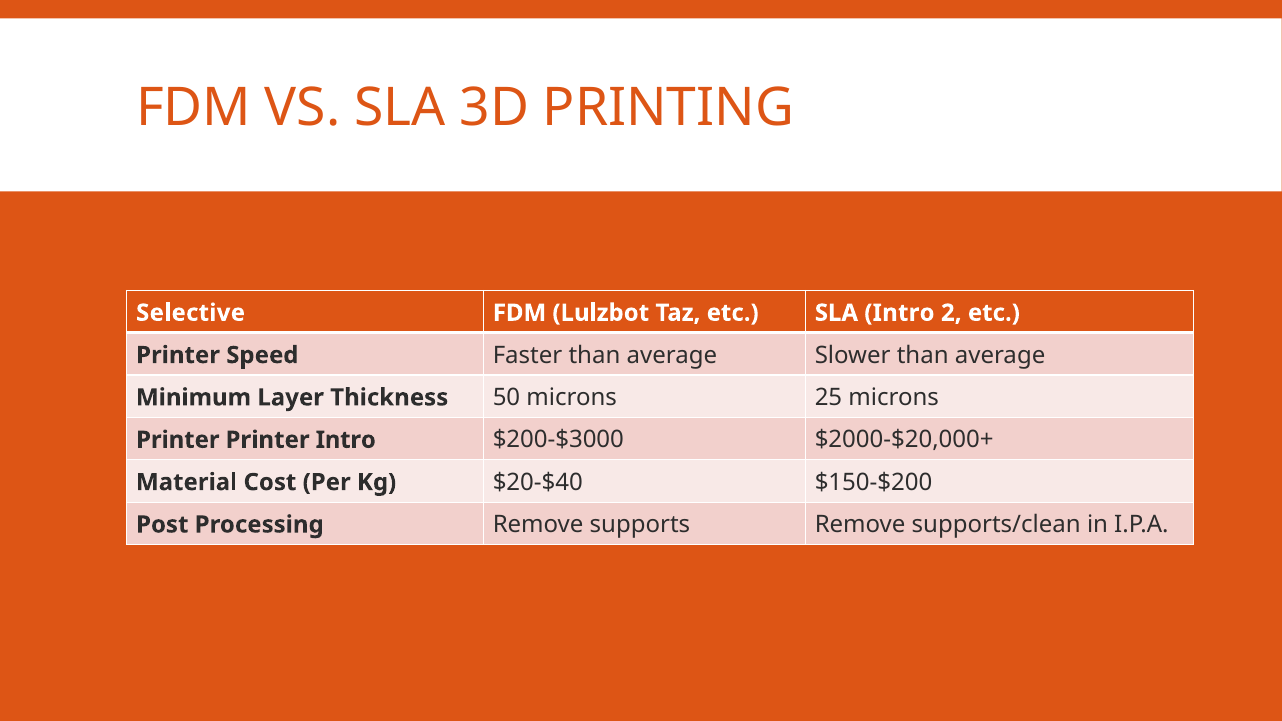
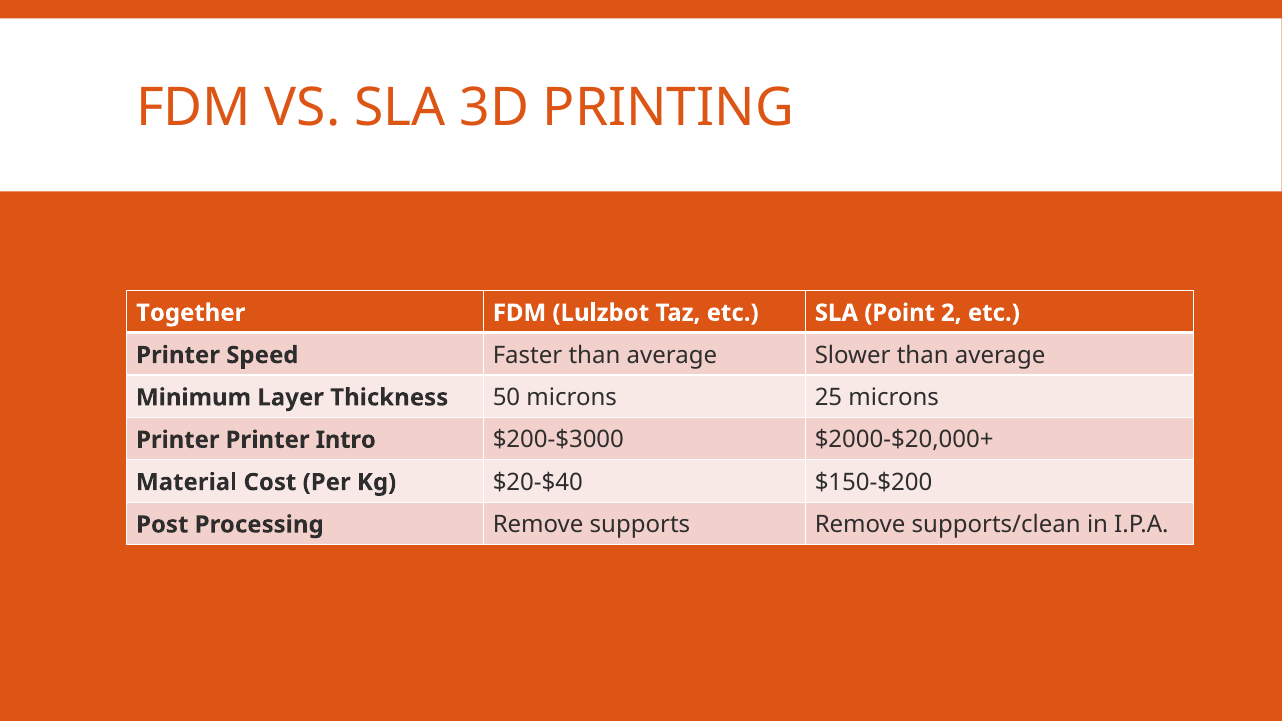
Selective: Selective -> Together (191, 313)
SLA Intro: Intro -> Point (900, 313)
